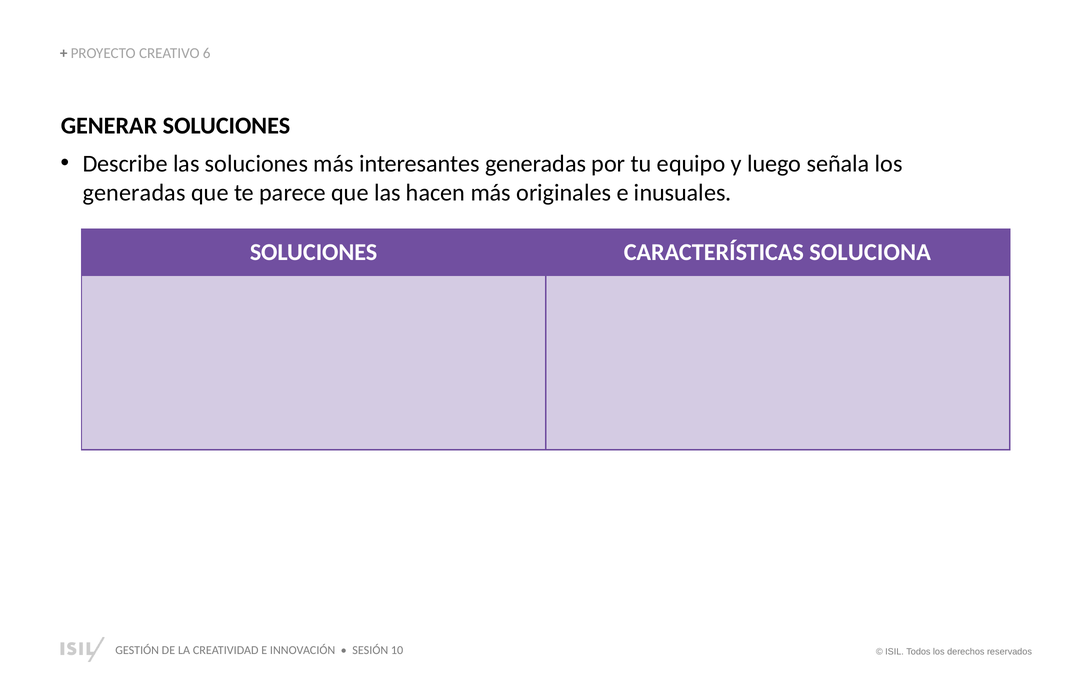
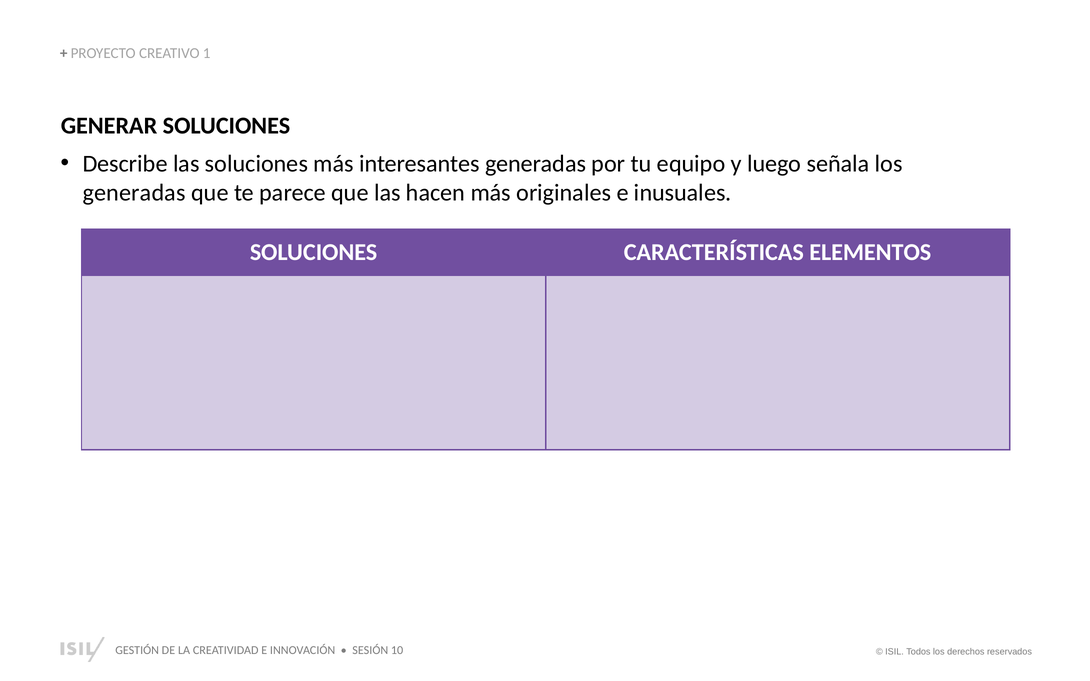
6: 6 -> 1 (207, 53)
SOLUCIONA: SOLUCIONA -> ELEMENTOS (870, 252)
